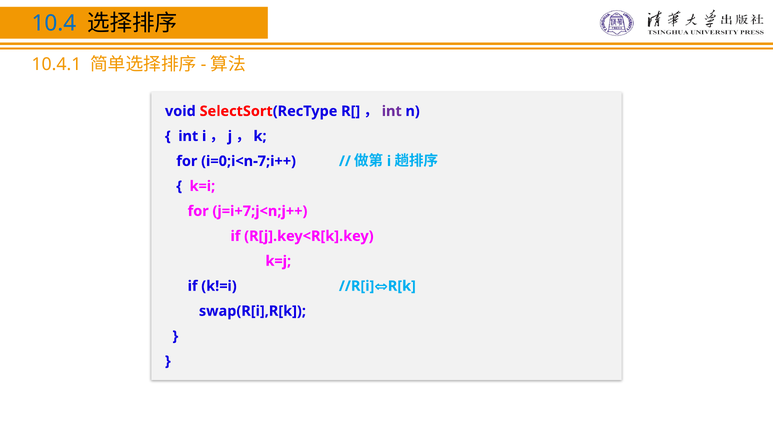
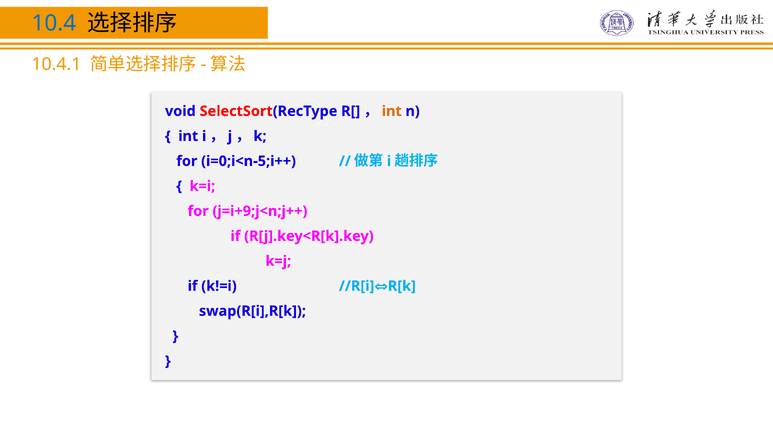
int colour: purple -> orange (392, 111)
i=0;i<n-7;i++: i=0;i<n-7;i++ -> i=0;i<n-5;i++ (249, 161)
j=i+7;j<n;j++: j=i+7;j<n;j++ -> j=i+9;j<n;j++ (260, 211)
